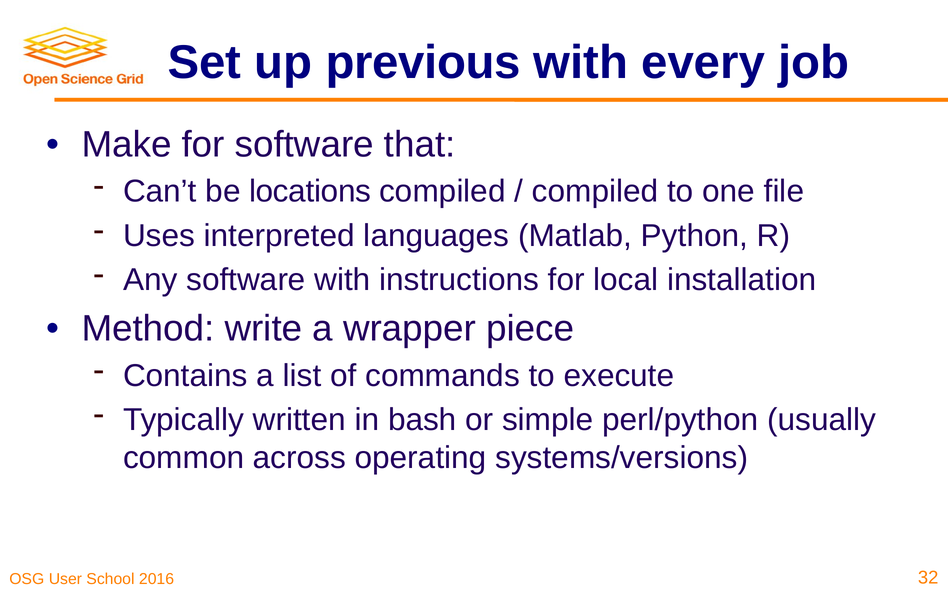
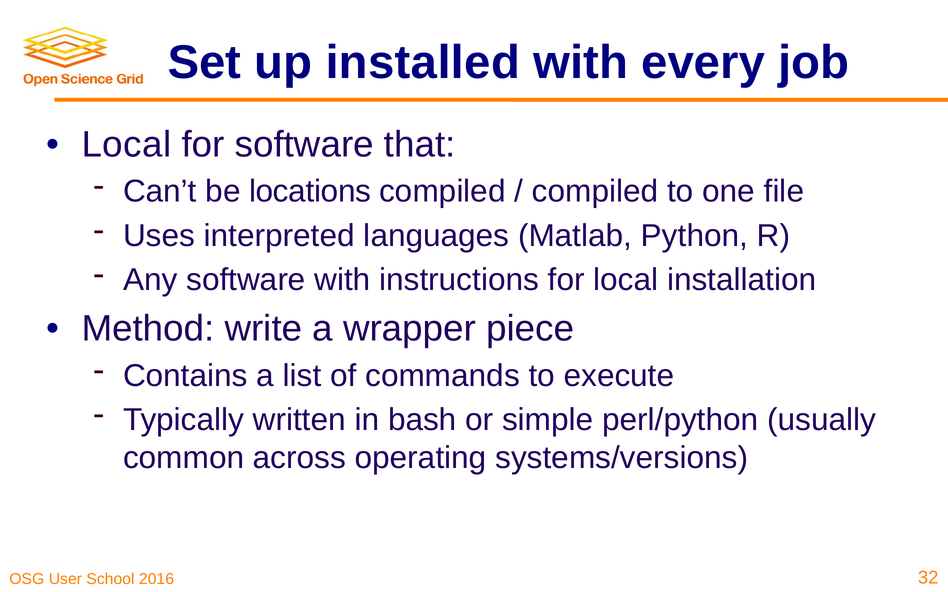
previous: previous -> installed (423, 63)
Make: Make -> Local (126, 145)
